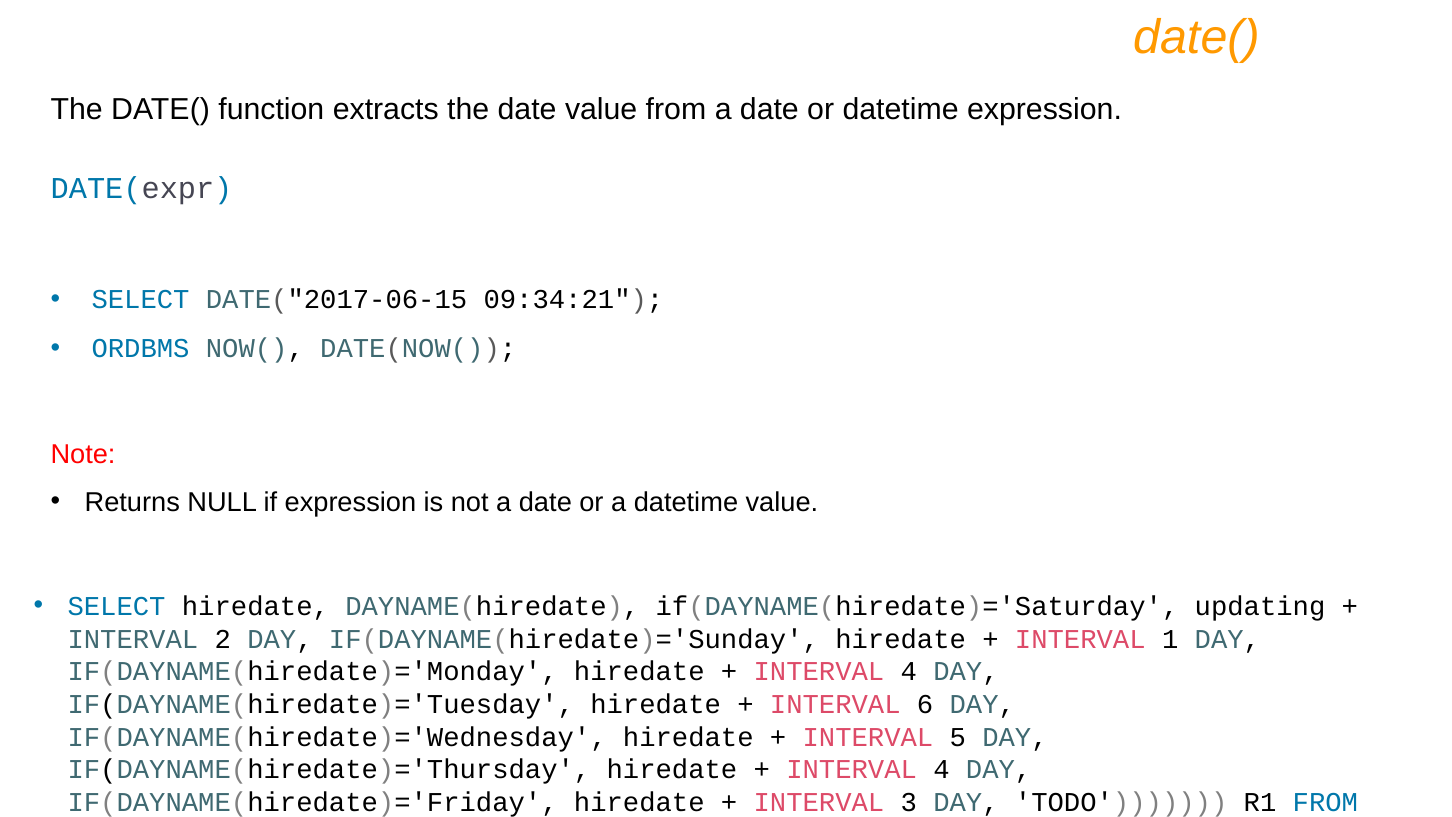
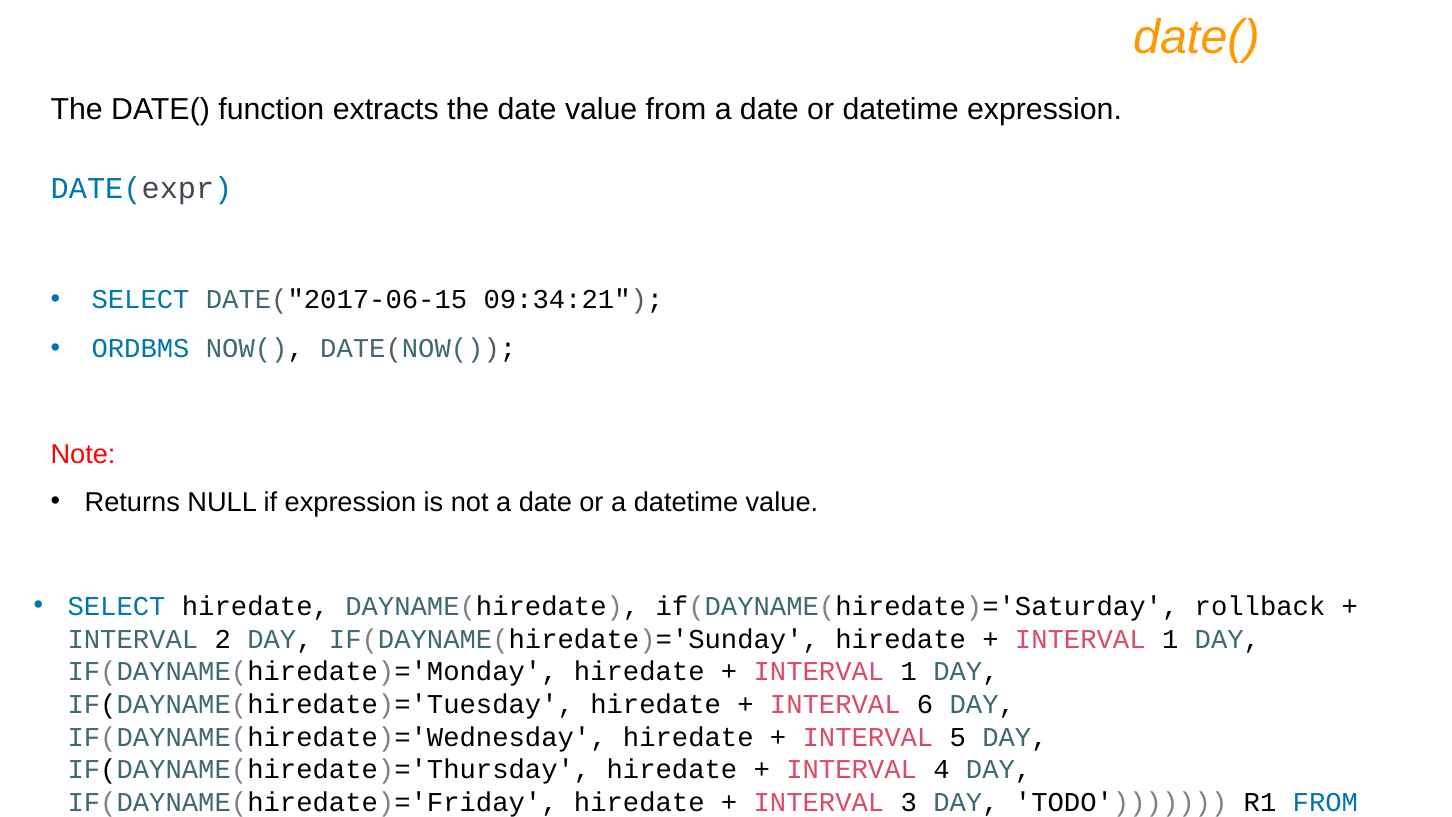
updating: updating -> rollback (1260, 606)
4: 4 -> 1 (909, 672)
